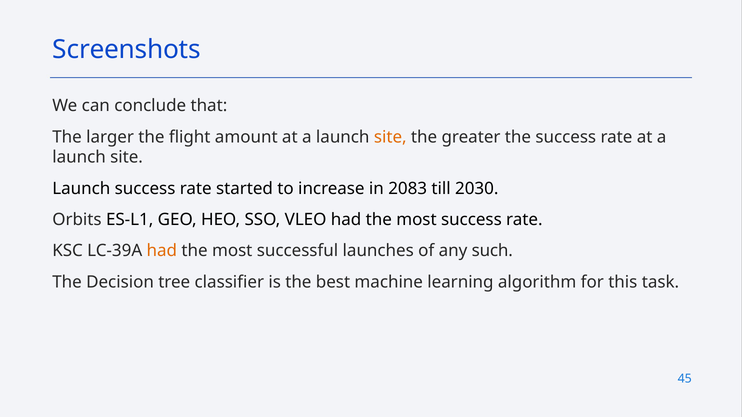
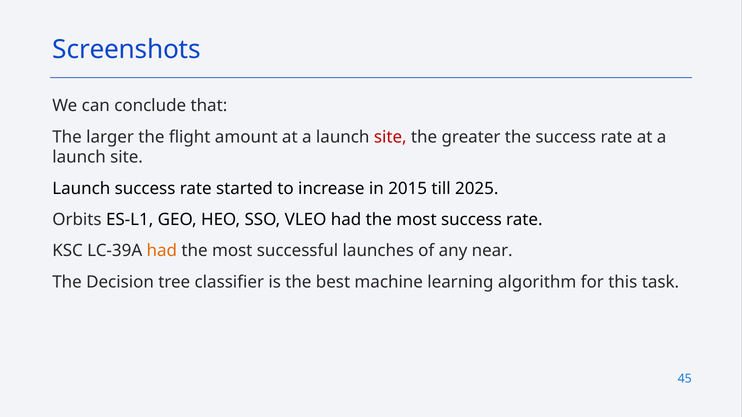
site colour: orange -> red (390, 137)
2083: 2083 -> 2015 (408, 189)
2030: 2030 -> 2025 (477, 189)
such: such -> near (492, 251)
